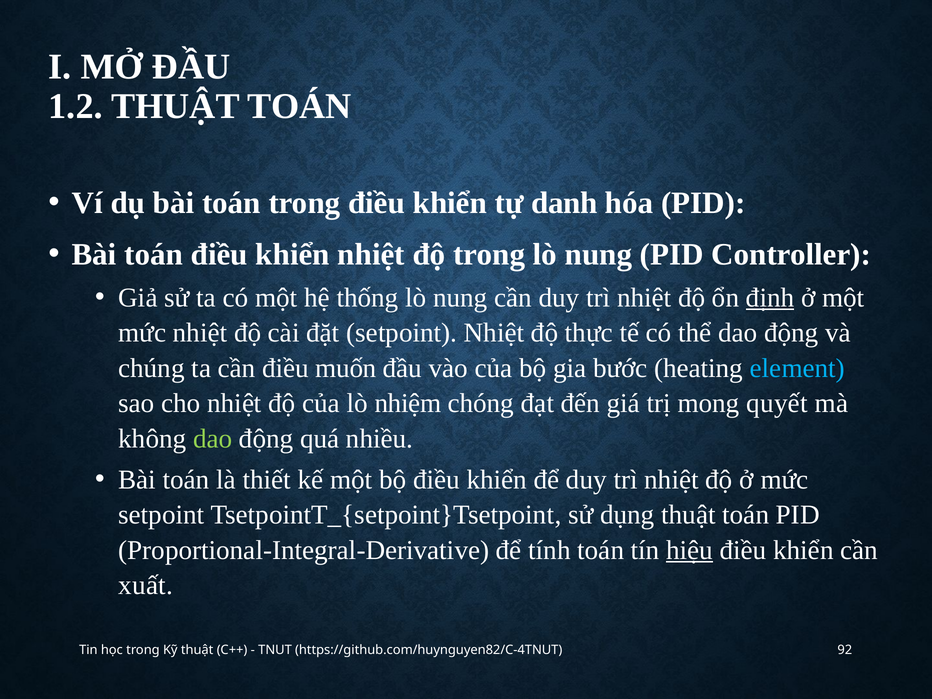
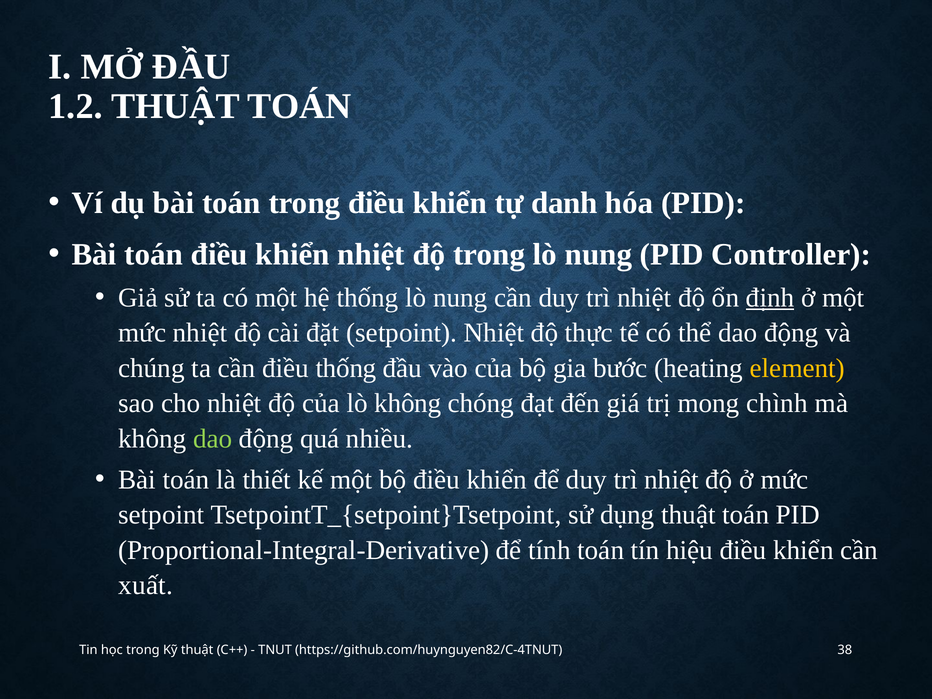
điều muốn: muốn -> thống (346, 368)
element colour: light blue -> yellow (797, 368)
lò nhiệm: nhiệm -> không (408, 403)
quyết: quyết -> chình (777, 403)
hiệu underline: present -> none (690, 550)
92: 92 -> 38 (845, 650)
